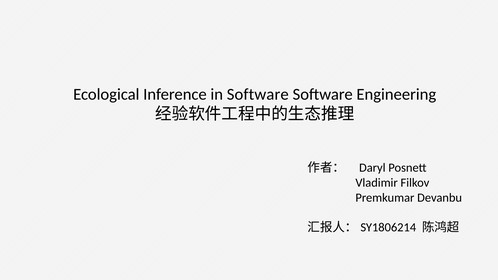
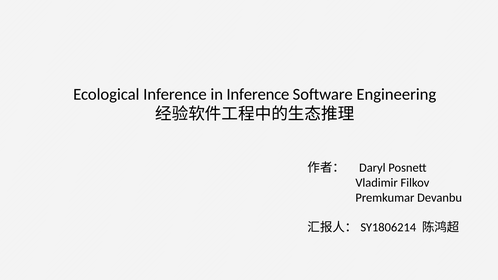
in Software: Software -> Inference (258, 94)
